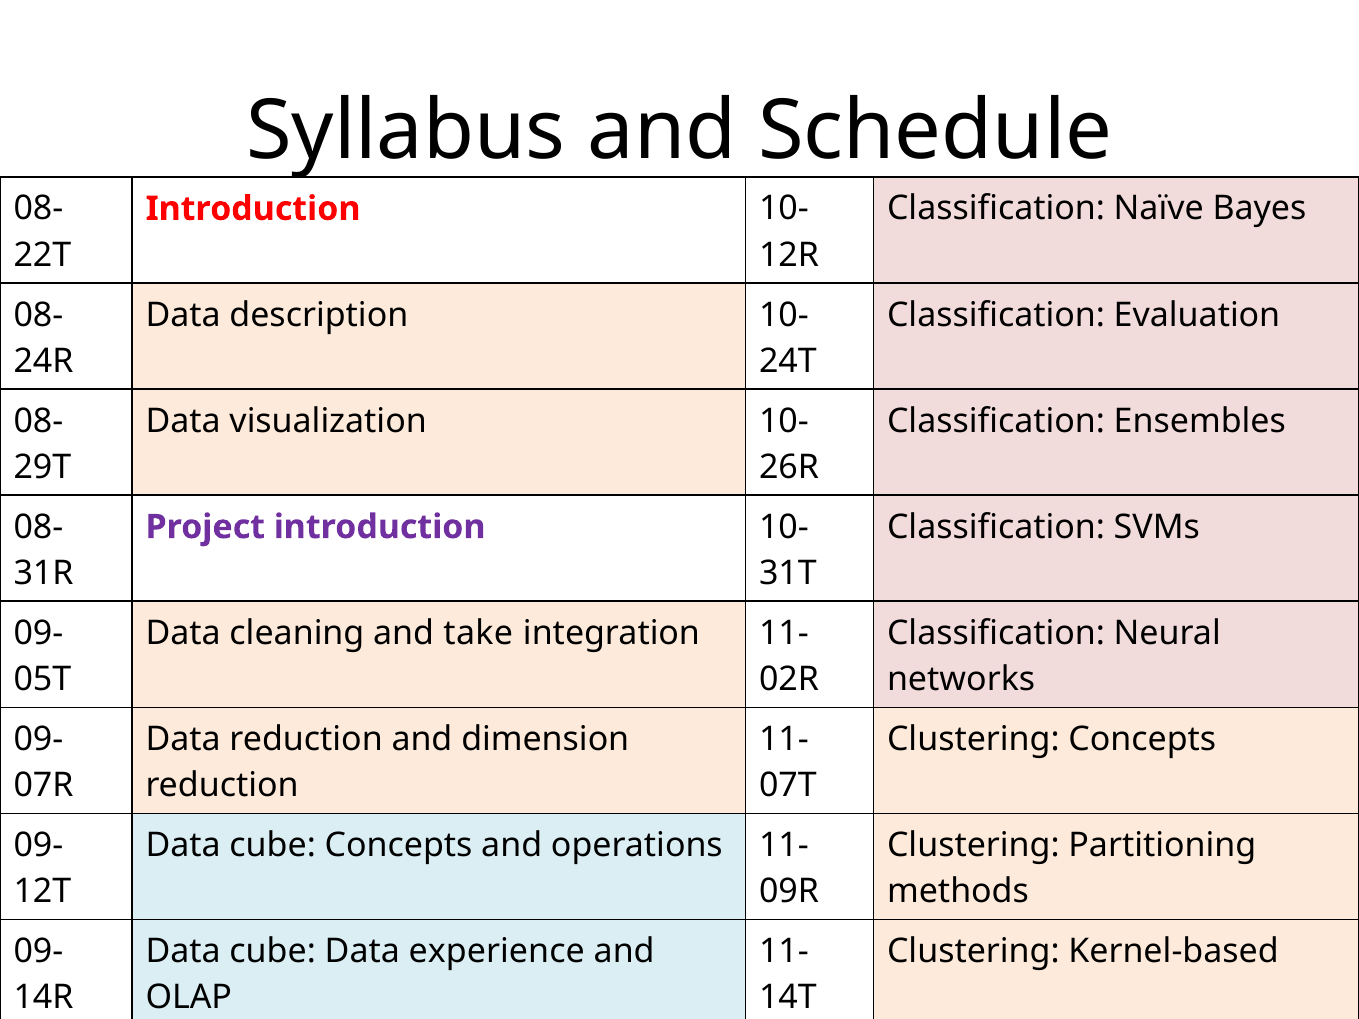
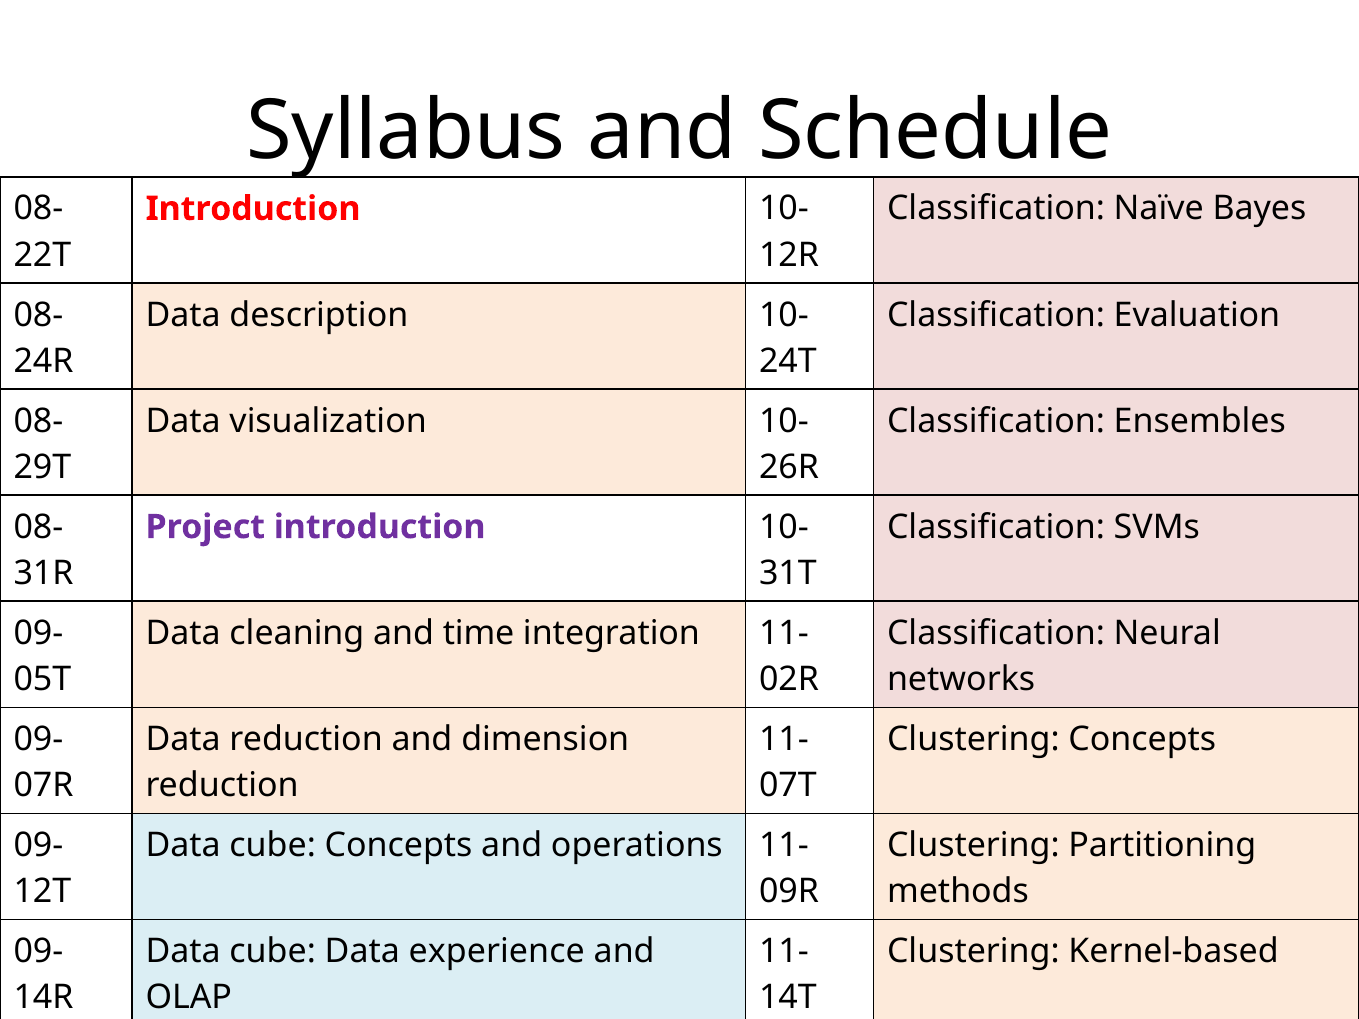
take: take -> time (479, 633)
